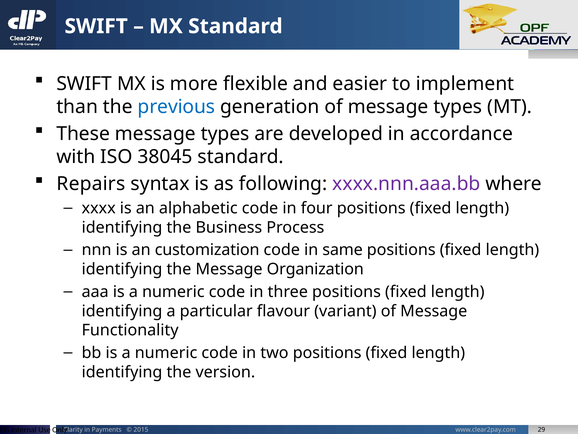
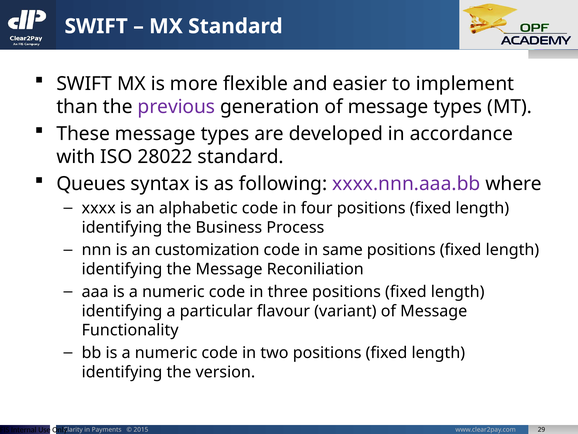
previous colour: blue -> purple (176, 107)
38045: 38045 -> 28022 (165, 157)
Repairs: Repairs -> Queues (91, 184)
Organization: Organization -> Reconiliation (315, 269)
